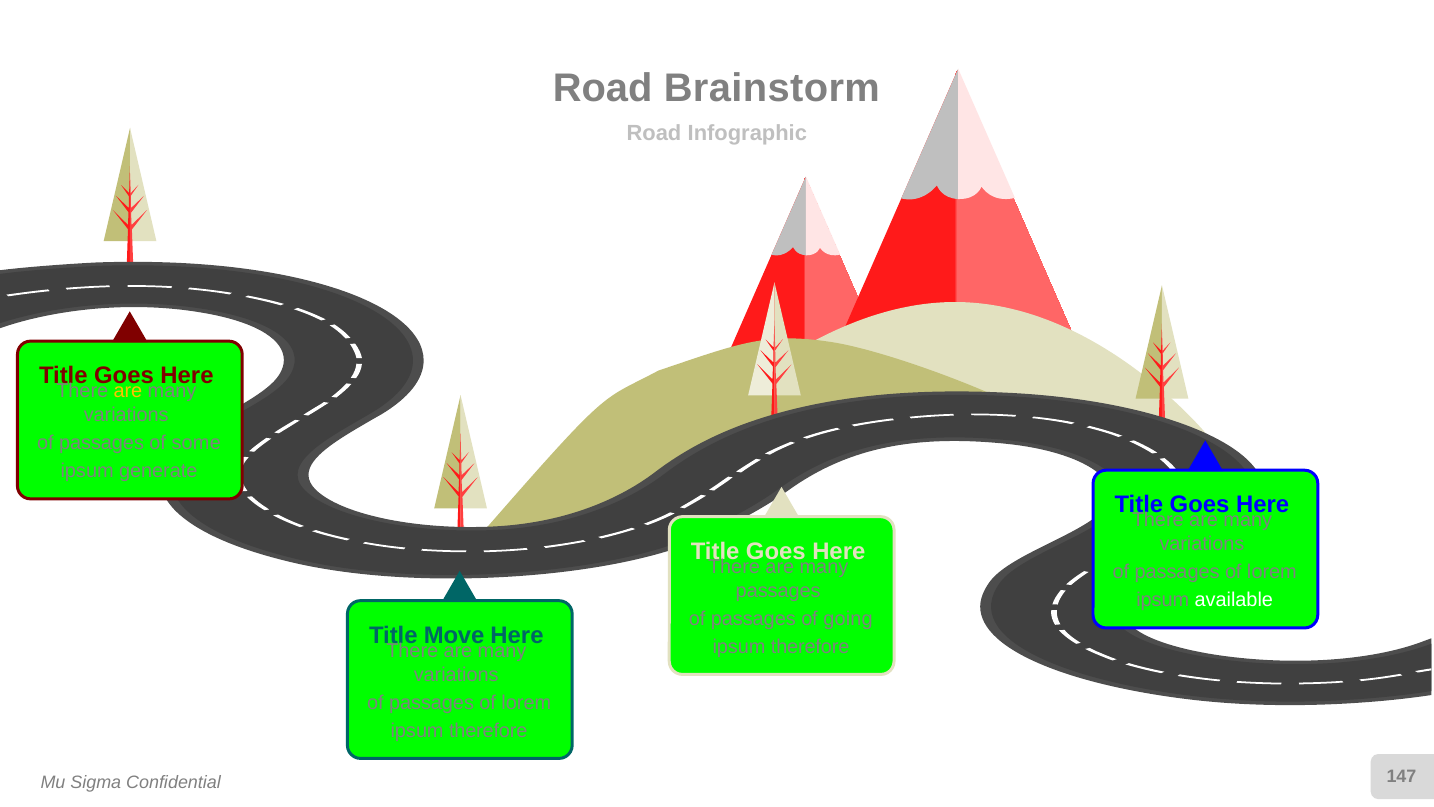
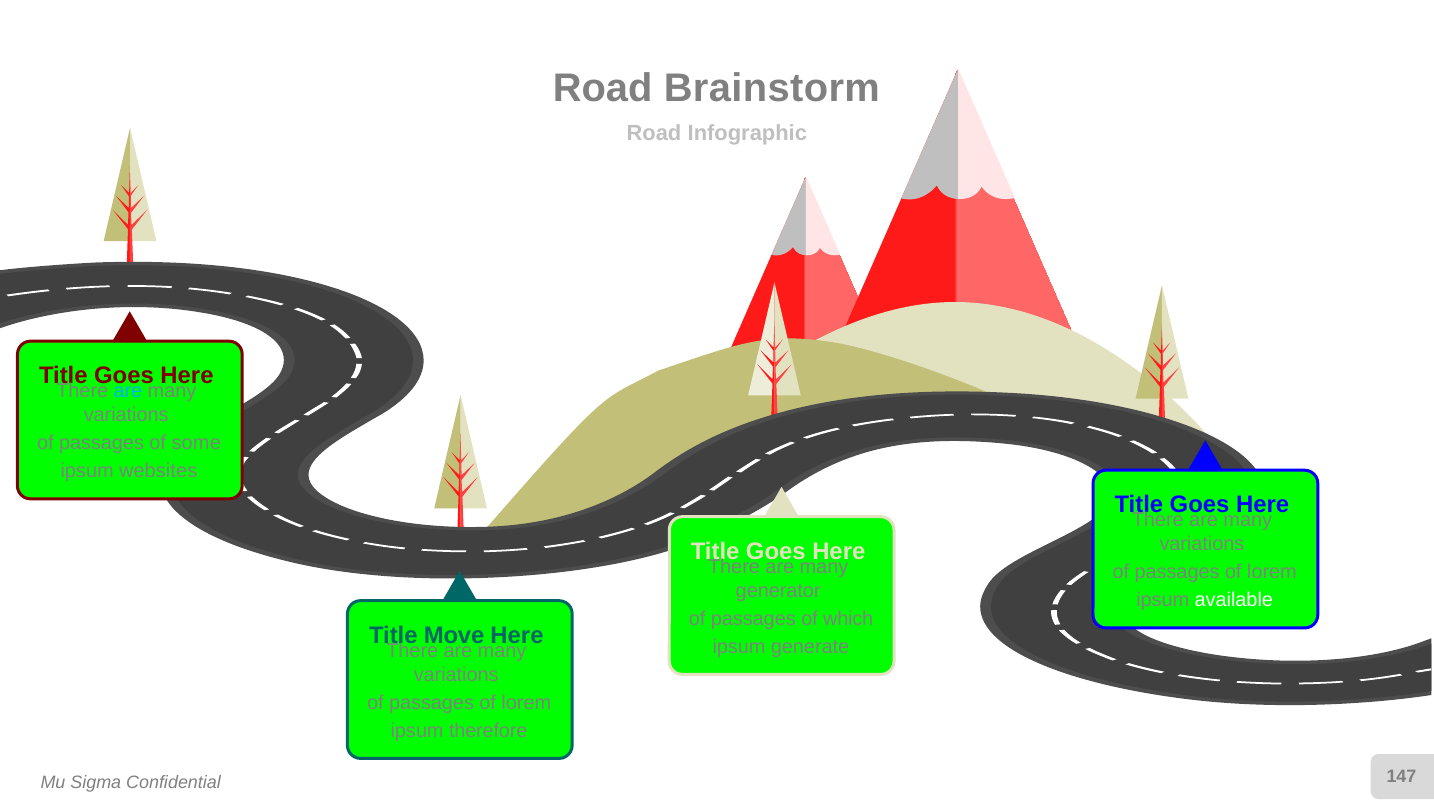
are colour: yellow -> light blue (128, 391)
generate: generate -> websites (158, 471)
passages: passages -> generator (778, 591)
going: going -> which (848, 618)
therefore: therefore -> generate (810, 646)
